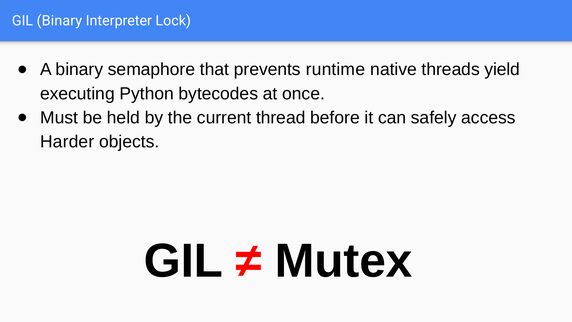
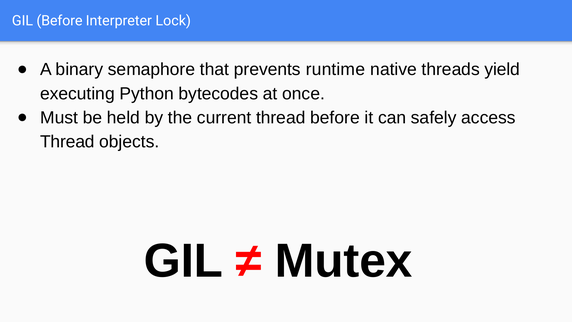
GIL Binary: Binary -> Before (59, 21)
Harder: Harder -> Thread (67, 142)
